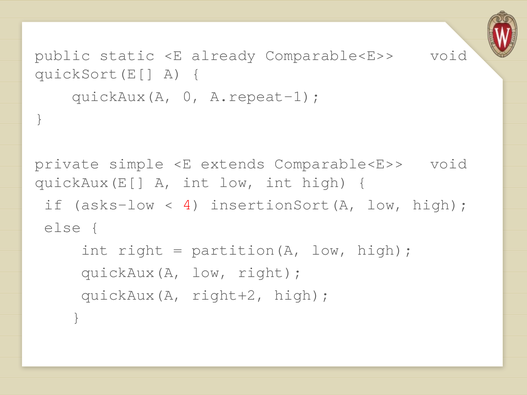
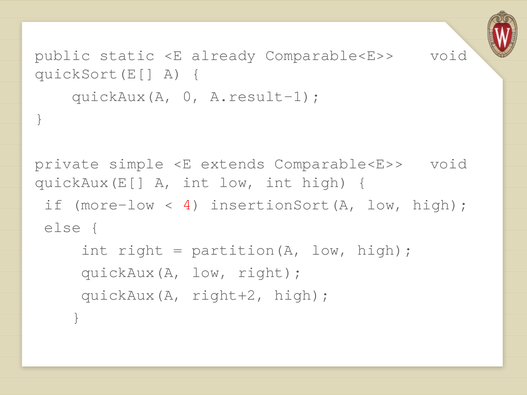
A.repeat-1: A.repeat-1 -> A.result-1 (265, 96)
asks-low: asks-low -> more-low (113, 205)
